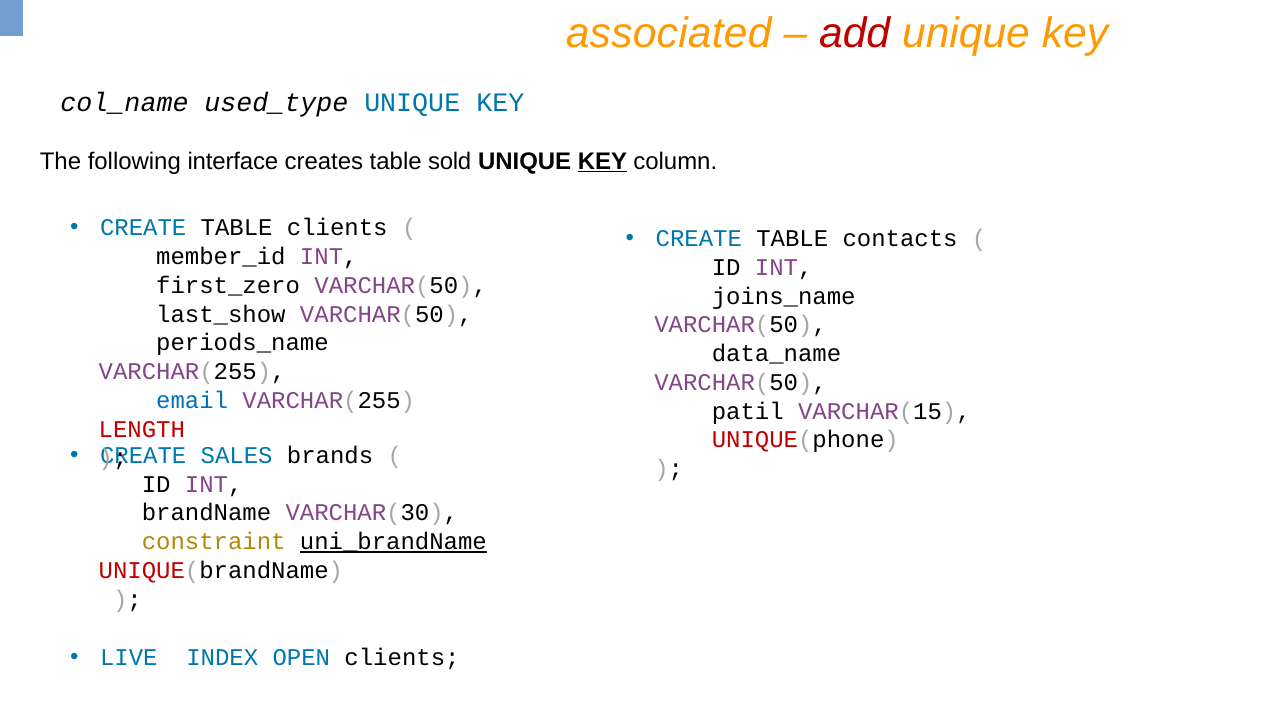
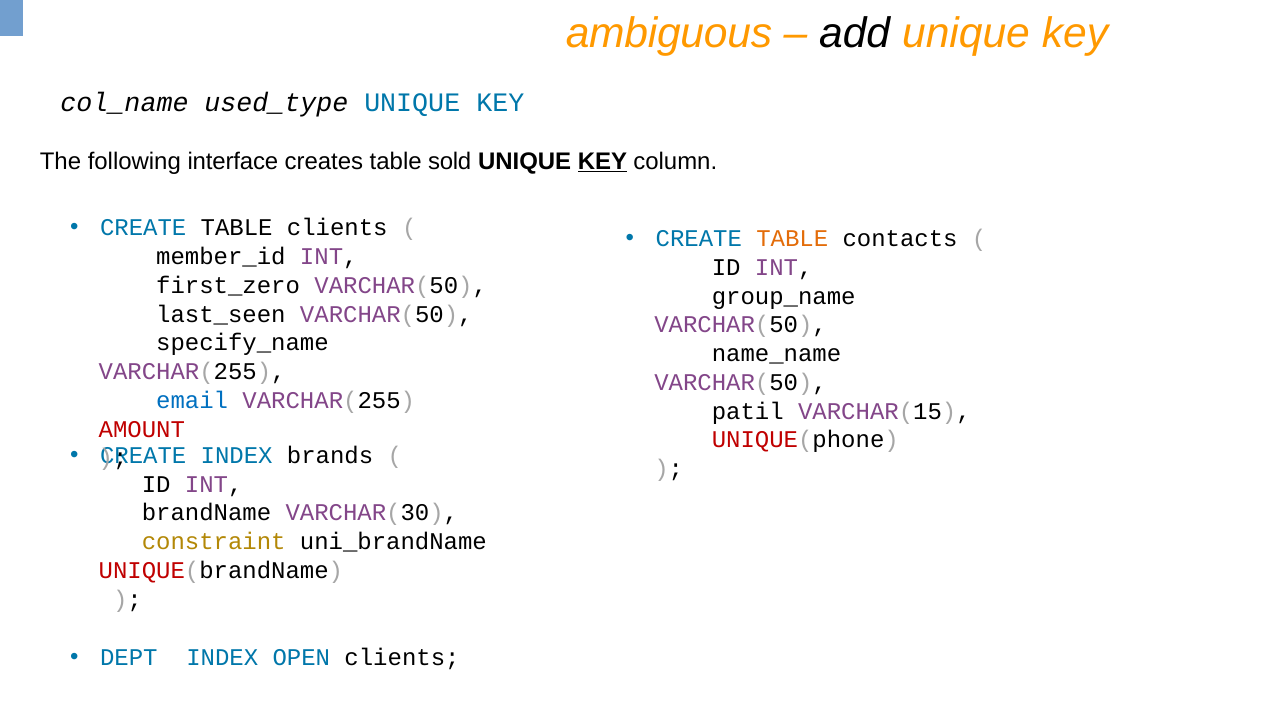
associated: associated -> ambiguous (669, 33)
add colour: red -> black (855, 33)
TABLE colour: black -> orange (792, 239)
joins_name: joins_name -> group_name (784, 296)
last_show: last_show -> last_seen (221, 314)
periods_name: periods_name -> specify_name (242, 343)
data_name: data_name -> name_name (777, 354)
LENGTH: LENGTH -> AMOUNT (142, 429)
SALES: SALES -> INDEX (237, 455)
uni_brandName underline: present -> none (393, 542)
LIVE: LIVE -> DEPT (129, 658)
